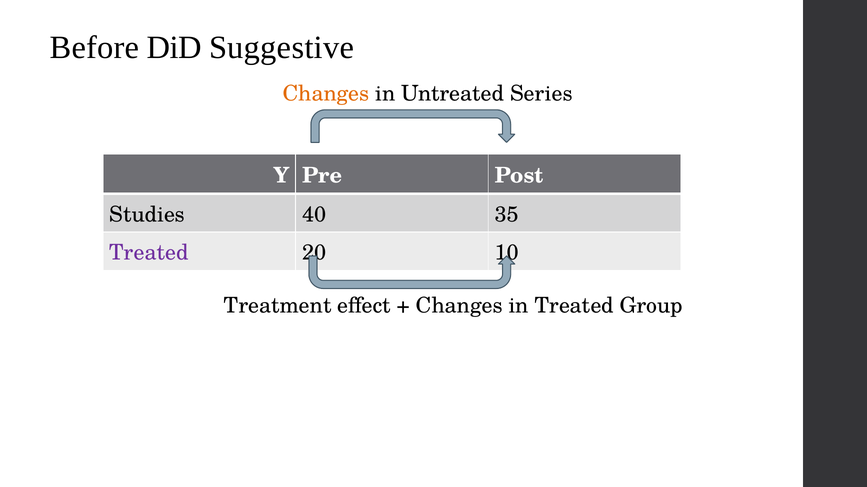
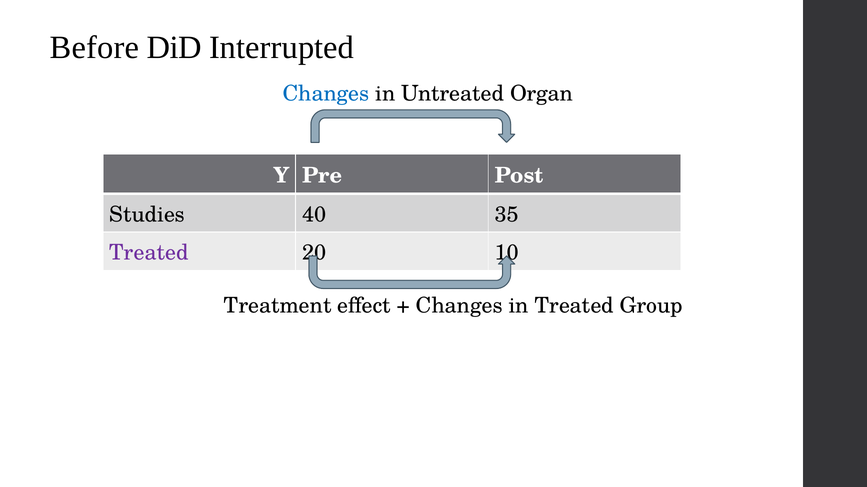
Suggestive: Suggestive -> Interrupted (282, 47)
Changes colour: orange -> blue (326, 94)
Series: Series -> Organ (542, 94)
